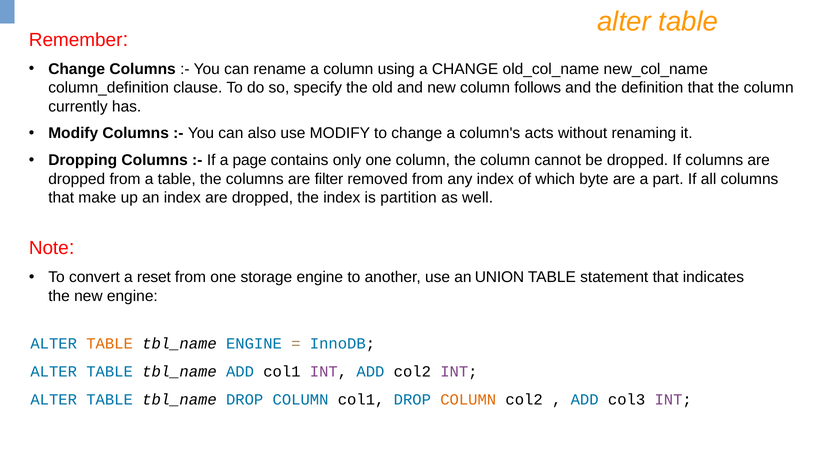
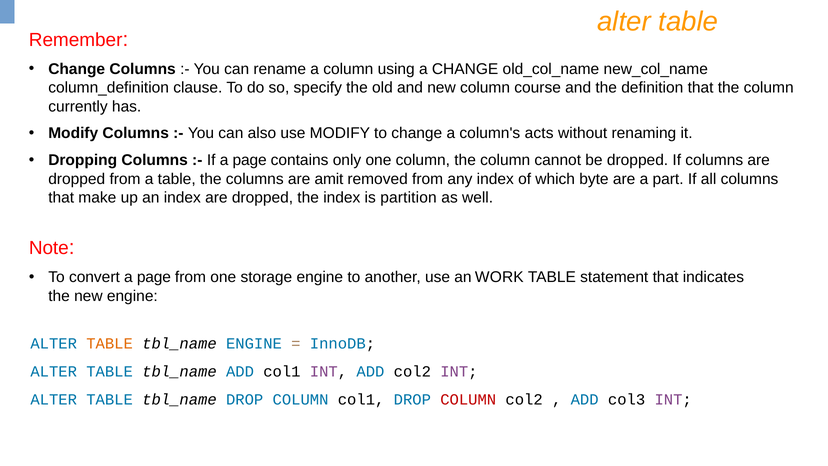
follows: follows -> course (538, 88)
filter: filter -> amit (329, 179)
convert a reset: reset -> page (154, 277)
UNION: UNION -> WORK (499, 277)
COLUMN colour: orange -> red (468, 400)
